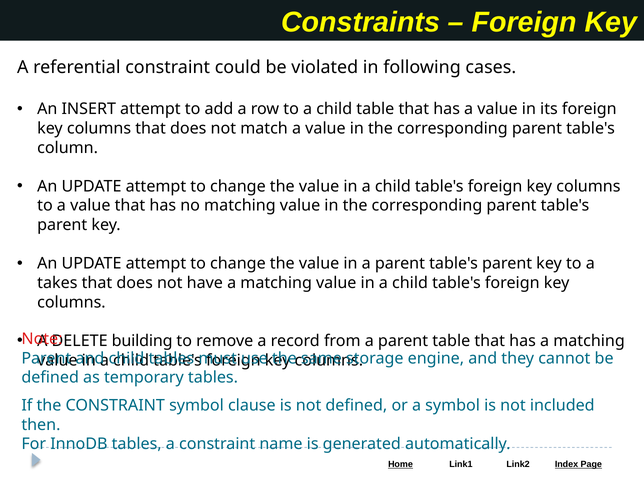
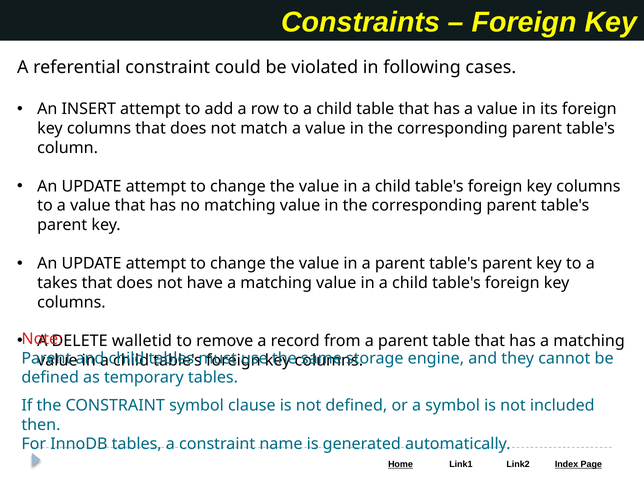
building: building -> walletid (142, 341)
